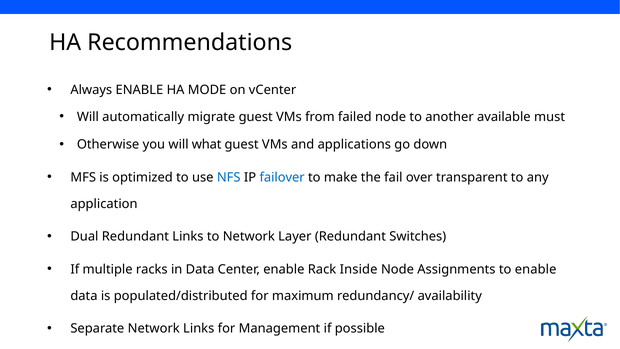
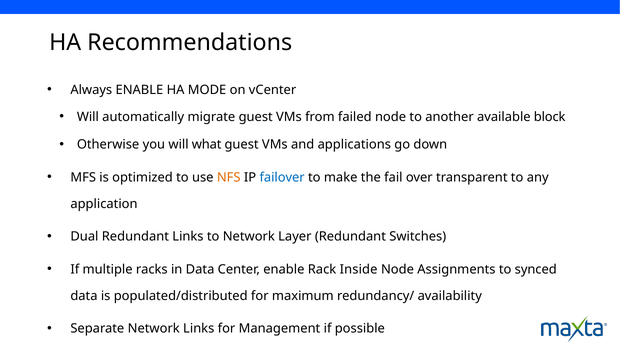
must: must -> block (550, 117)
NFS colour: blue -> orange (229, 177)
to enable: enable -> synced (536, 269)
